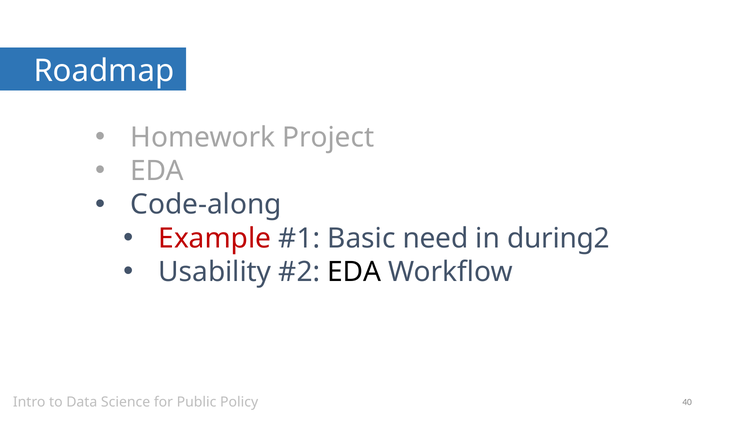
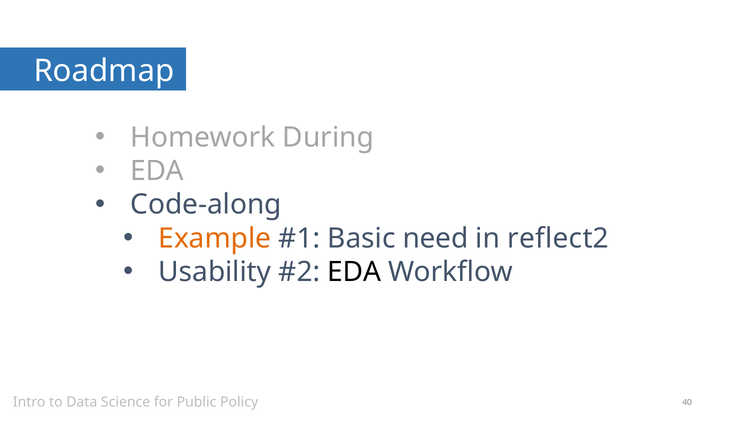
Project: Project -> During (328, 137)
Example colour: red -> orange (215, 239)
during2: during2 -> reflect2 (558, 239)
